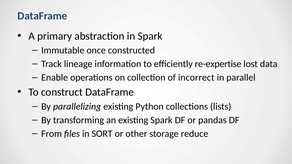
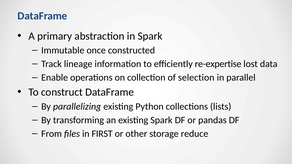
incorrect: incorrect -> selection (196, 78)
SORT: SORT -> FIRST (102, 134)
